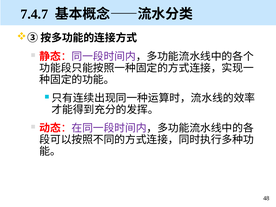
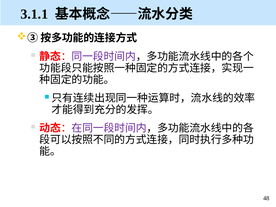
7.4.7: 7.4.7 -> 3.1.1 (34, 14)
